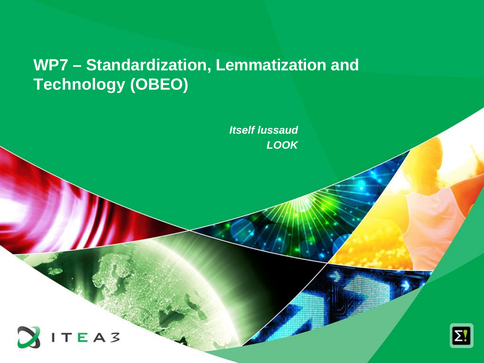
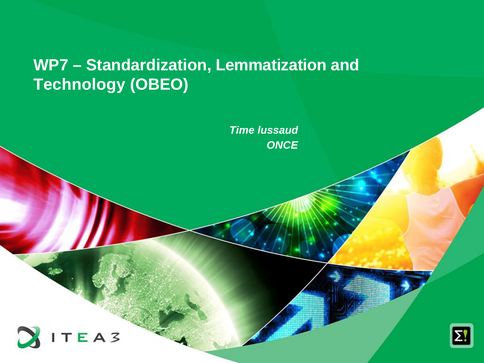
Itself: Itself -> Time (242, 130)
LOOK: LOOK -> ONCE (282, 145)
